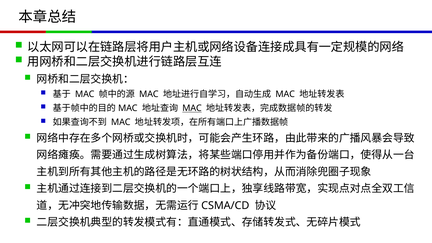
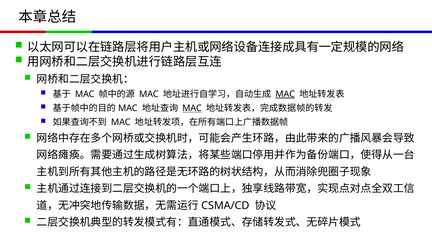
MAC underline: none -> present (285, 94)
